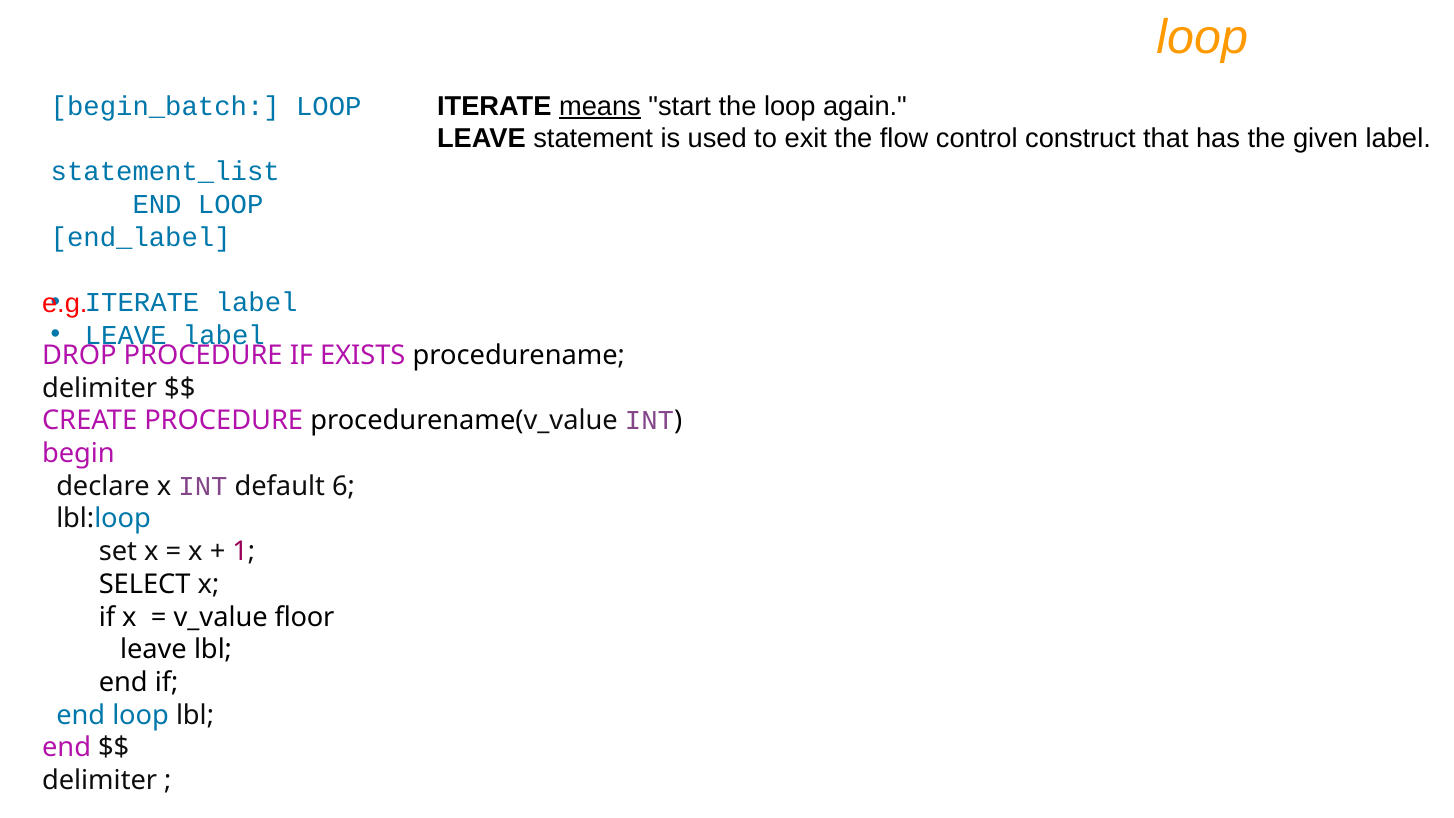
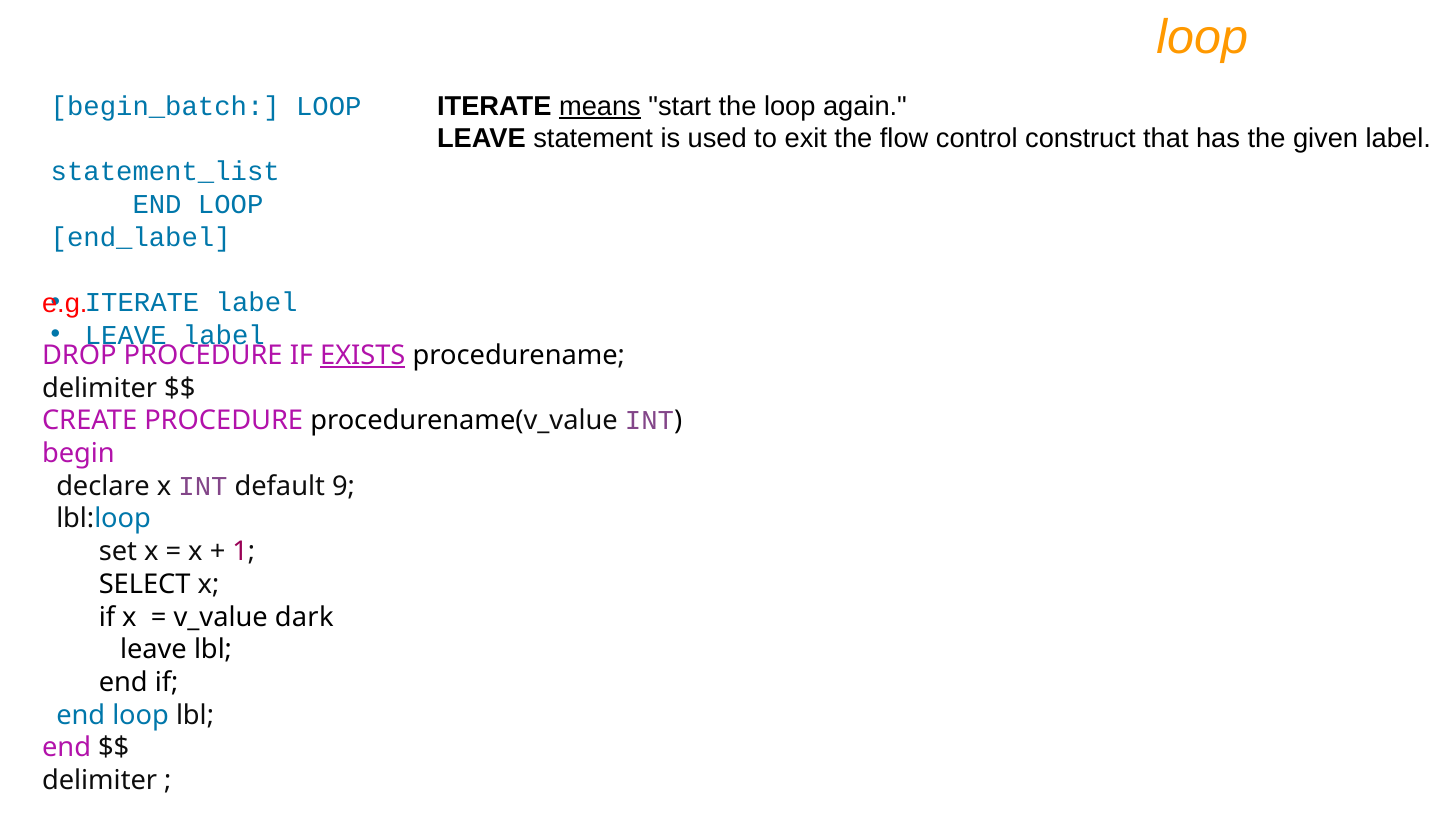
EXISTS underline: none -> present (363, 355)
6: 6 -> 9 (343, 486)
floor: floor -> dark (304, 617)
